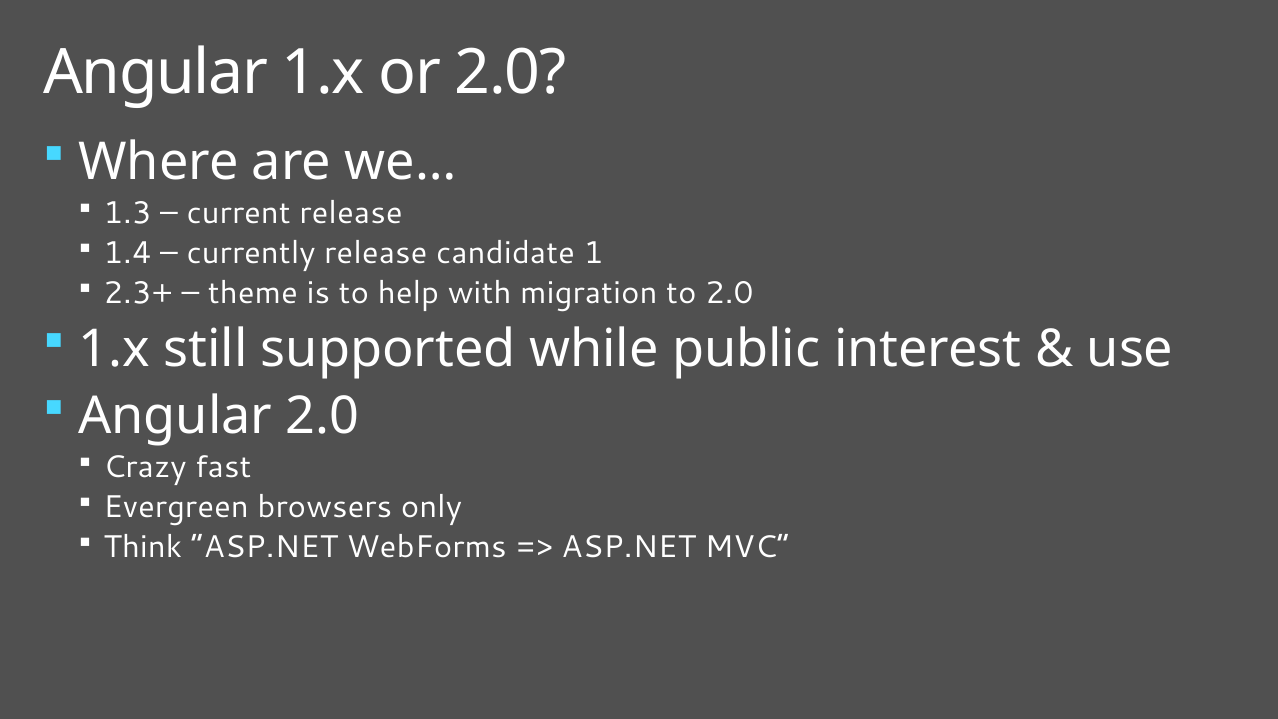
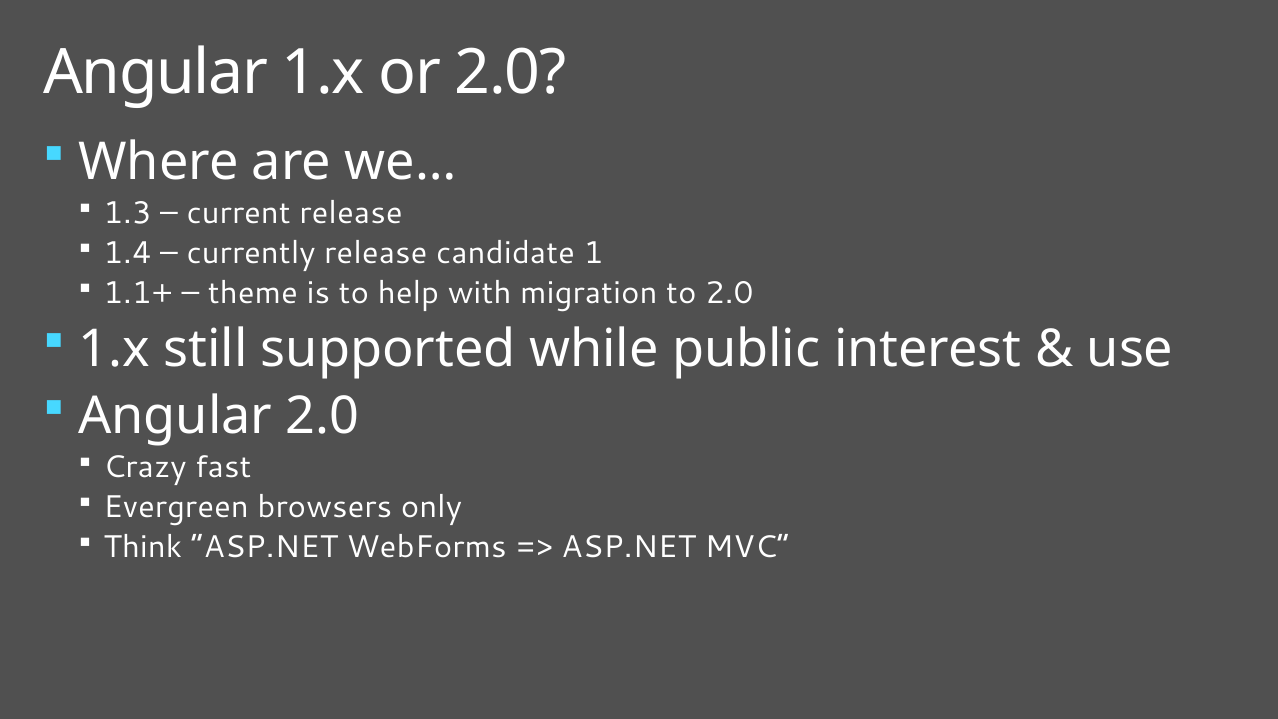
2.3+: 2.3+ -> 1.1+ (138, 294)
